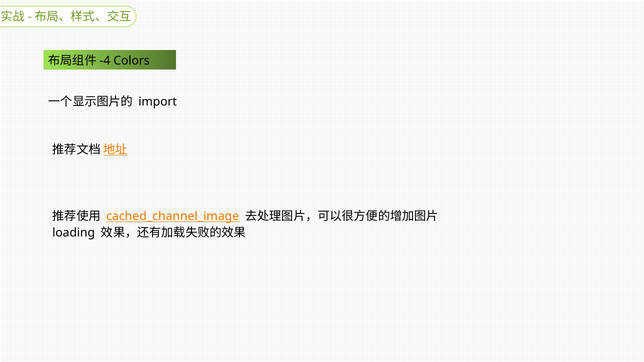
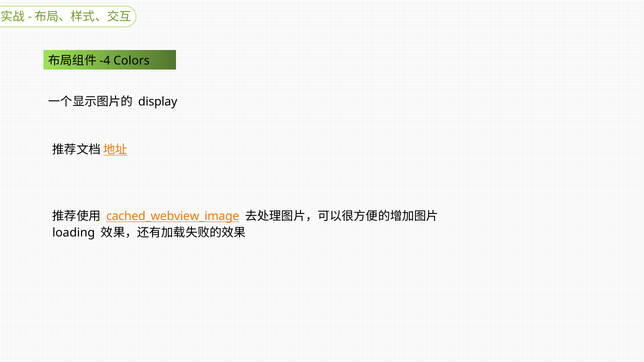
import: import -> display (158, 102)
cached_channel_image: cached_channel_image -> cached_webview_image (173, 216)
